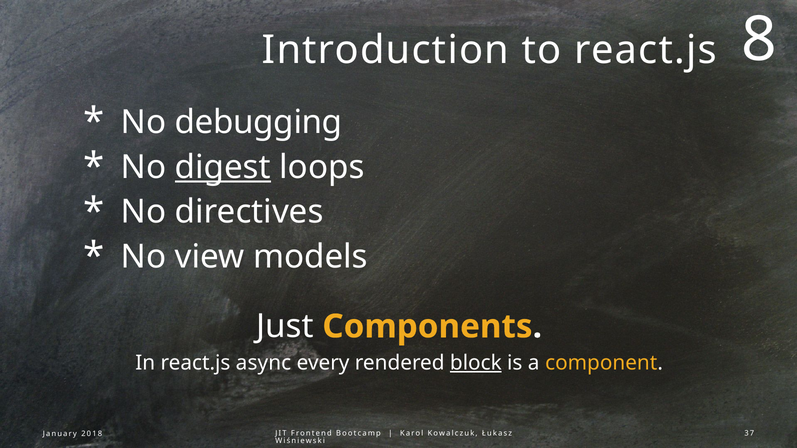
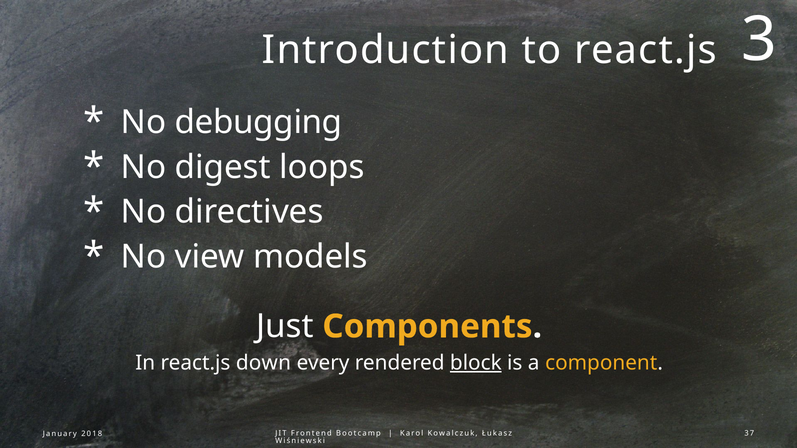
8: 8 -> 3 (759, 40)
digest underline: present -> none (223, 167)
async: async -> down (263, 363)
